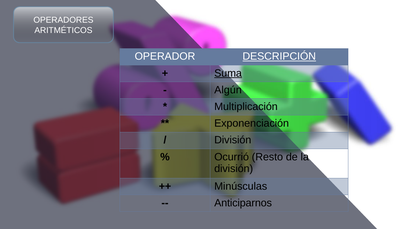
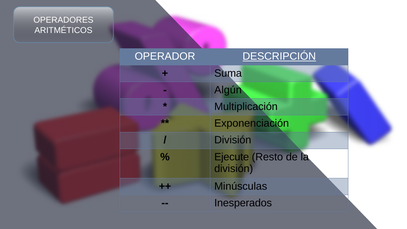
Suma underline: present -> none (228, 73)
Ocurrió: Ocurrió -> Ejecute (232, 157)
Anticiparnos: Anticiparnos -> Inesperados (243, 203)
